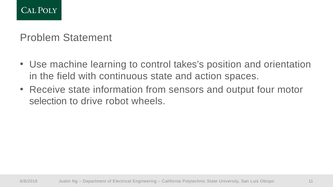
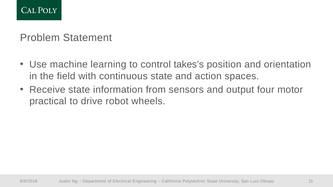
selection: selection -> practical (48, 101)
